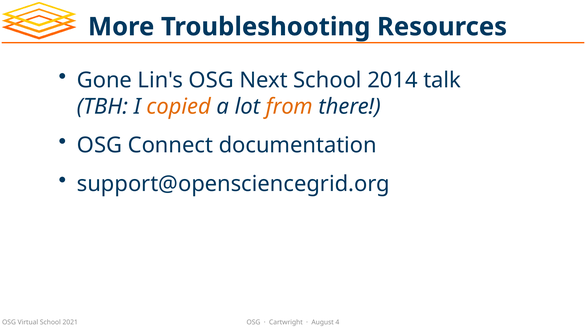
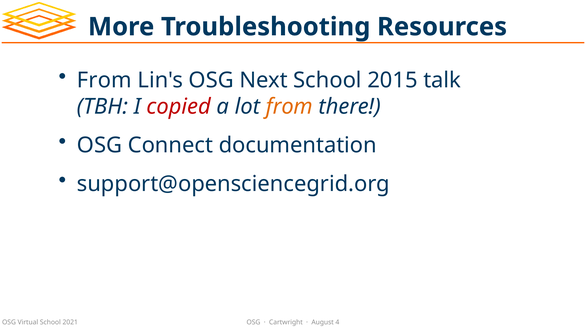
Gone: Gone -> From (104, 80)
2014: 2014 -> 2015 (393, 80)
copied colour: orange -> red (179, 106)
